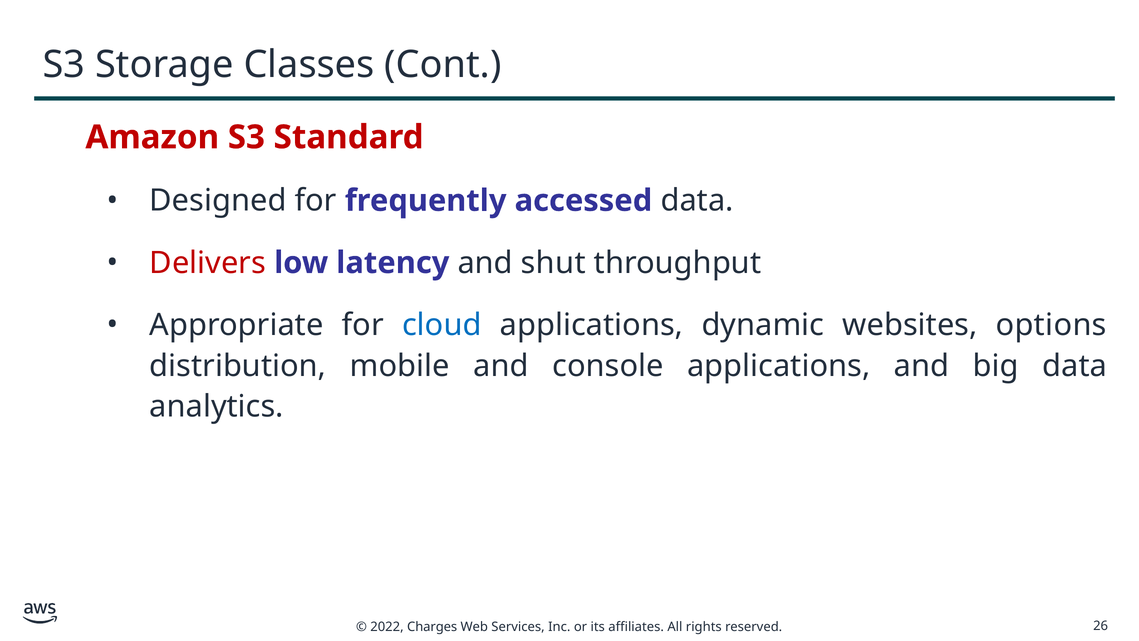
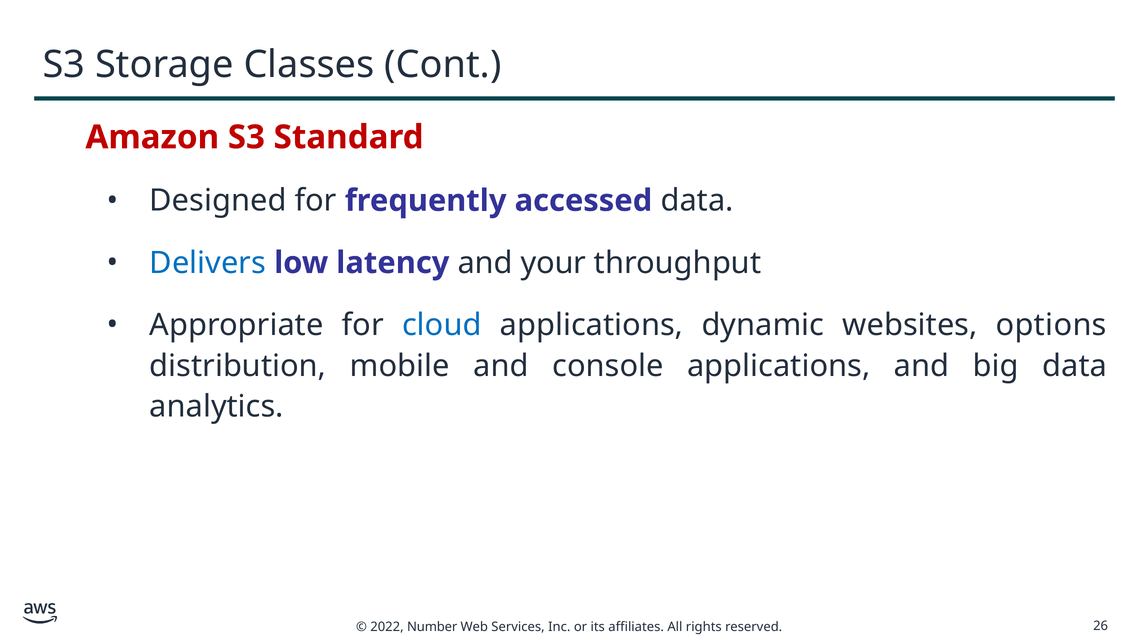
Delivers colour: red -> blue (208, 263)
shut: shut -> your (554, 263)
Charges: Charges -> Number (432, 627)
